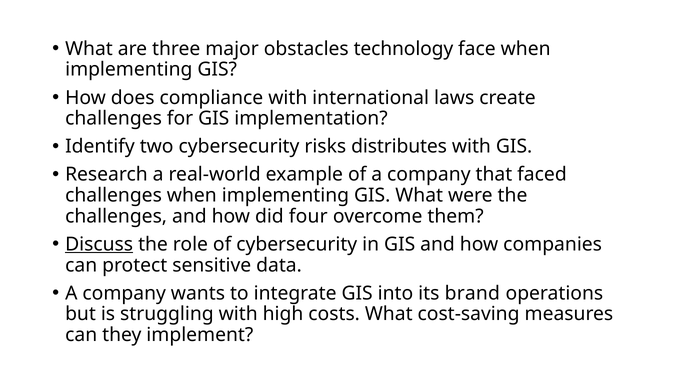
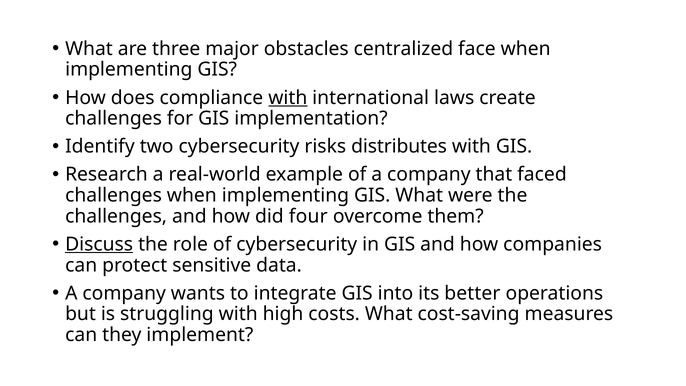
technology: technology -> centralized (403, 49)
with underline: none -> present (288, 98)
brand: brand -> better (472, 293)
